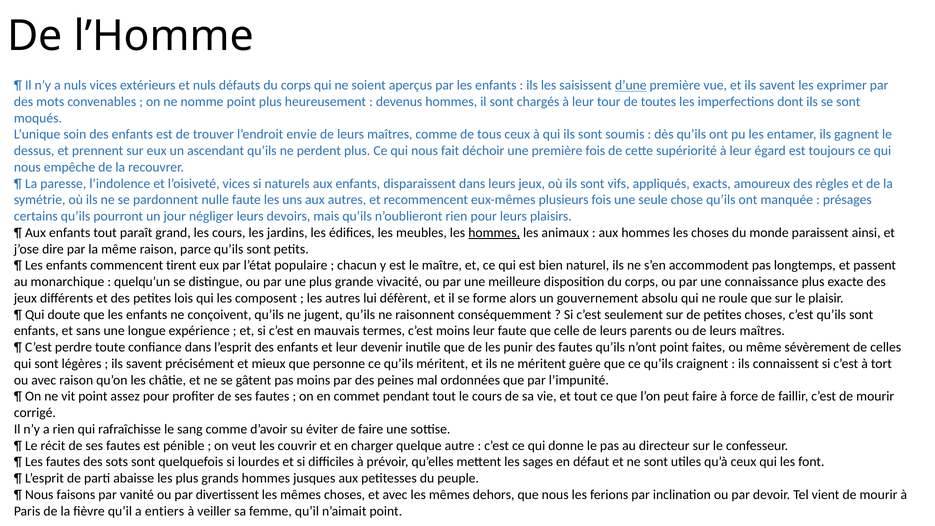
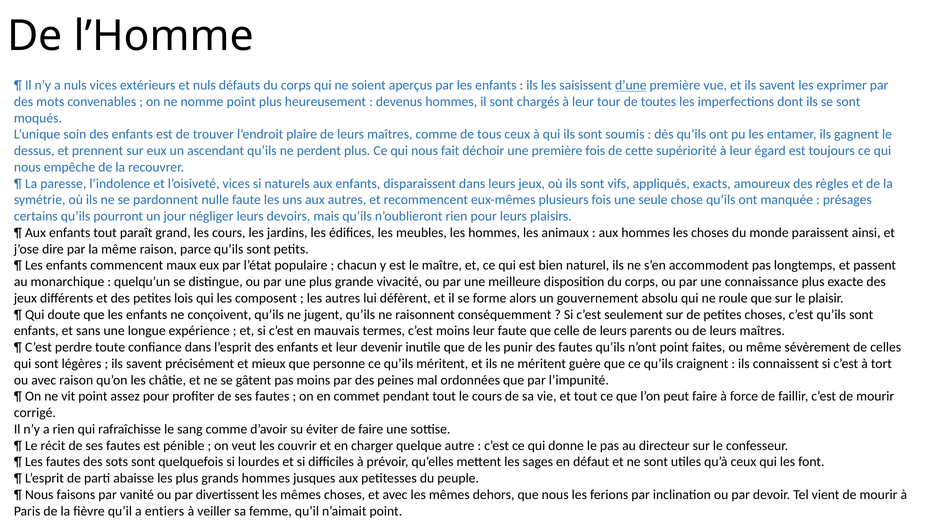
envie: envie -> plaire (302, 134)
hommes underline: present -> none (494, 233)
tirent: tirent -> maux (181, 265)
